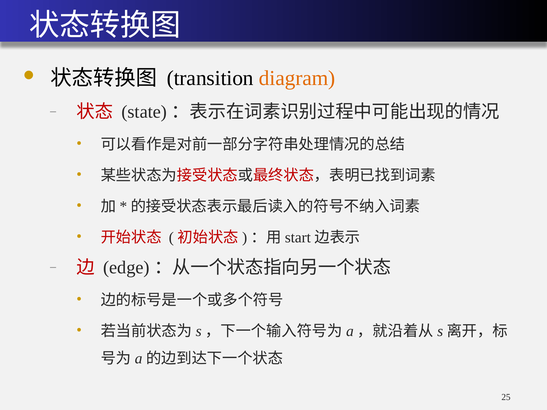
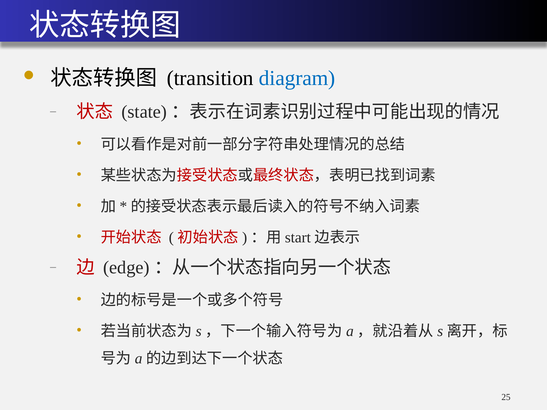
diagram colour: orange -> blue (297, 78)
